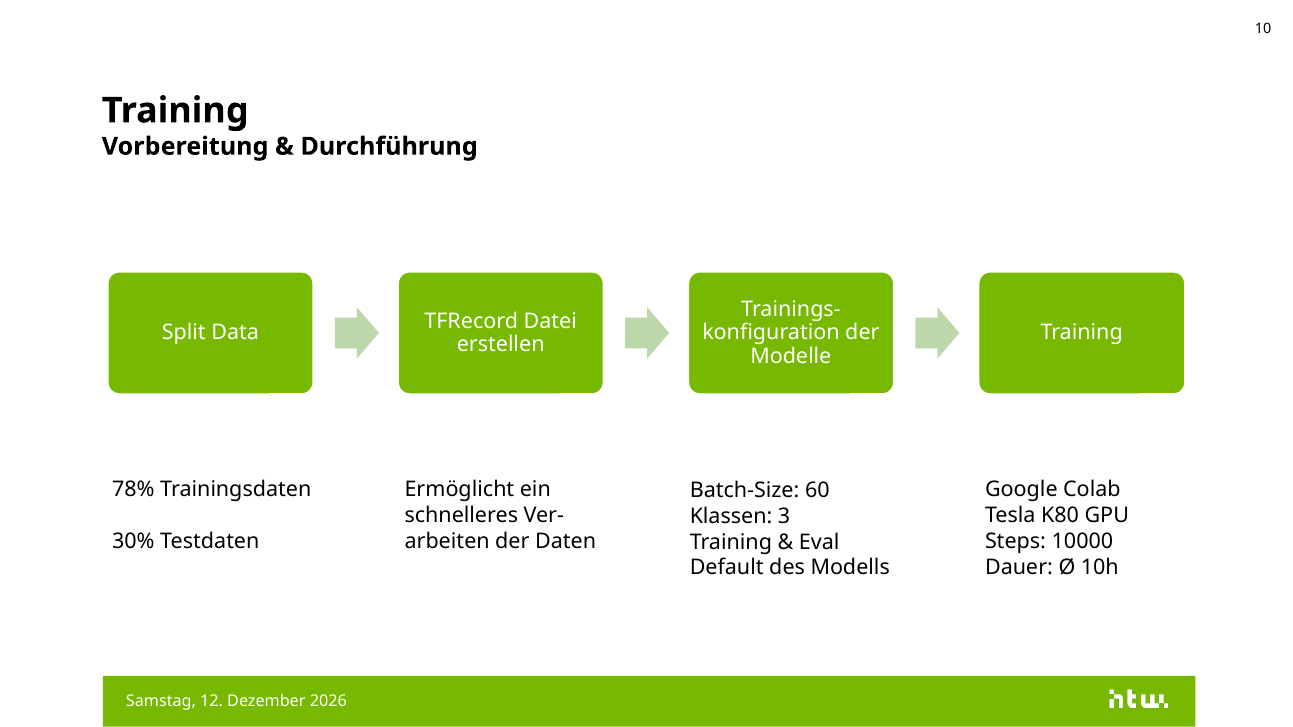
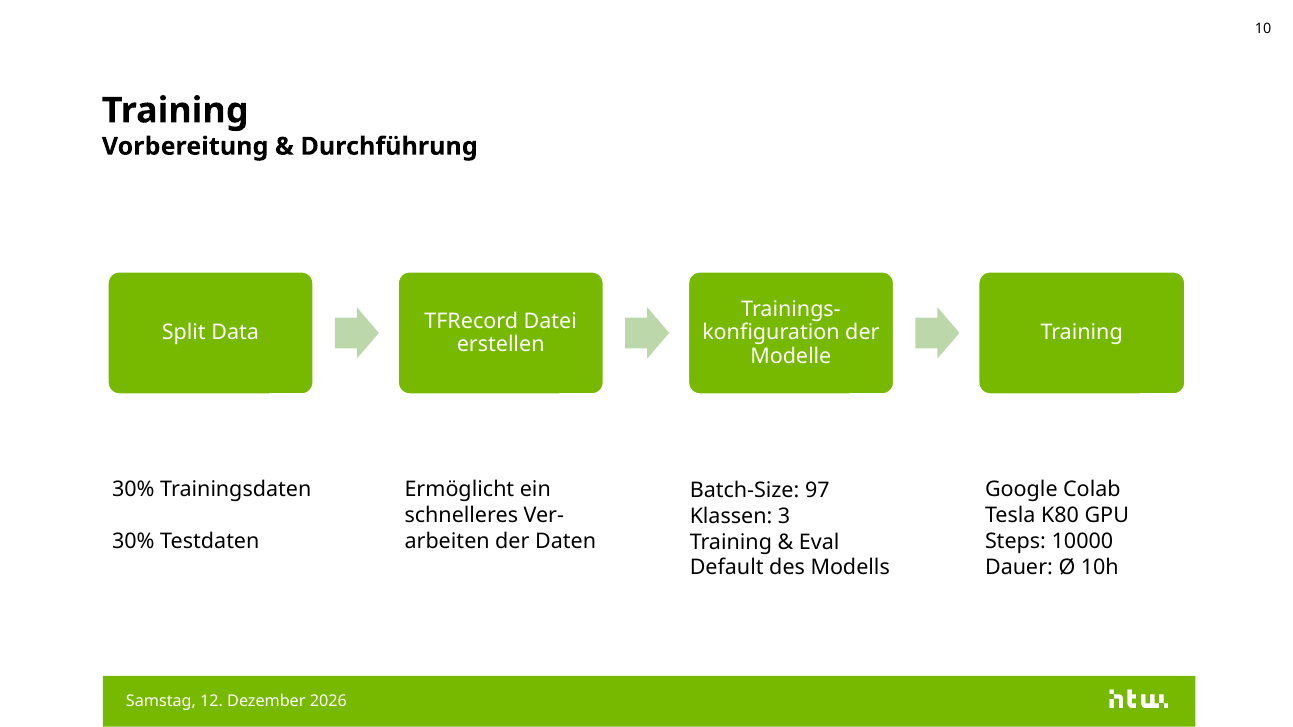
78%: 78% -> 30% (133, 490)
60: 60 -> 97 (817, 490)
